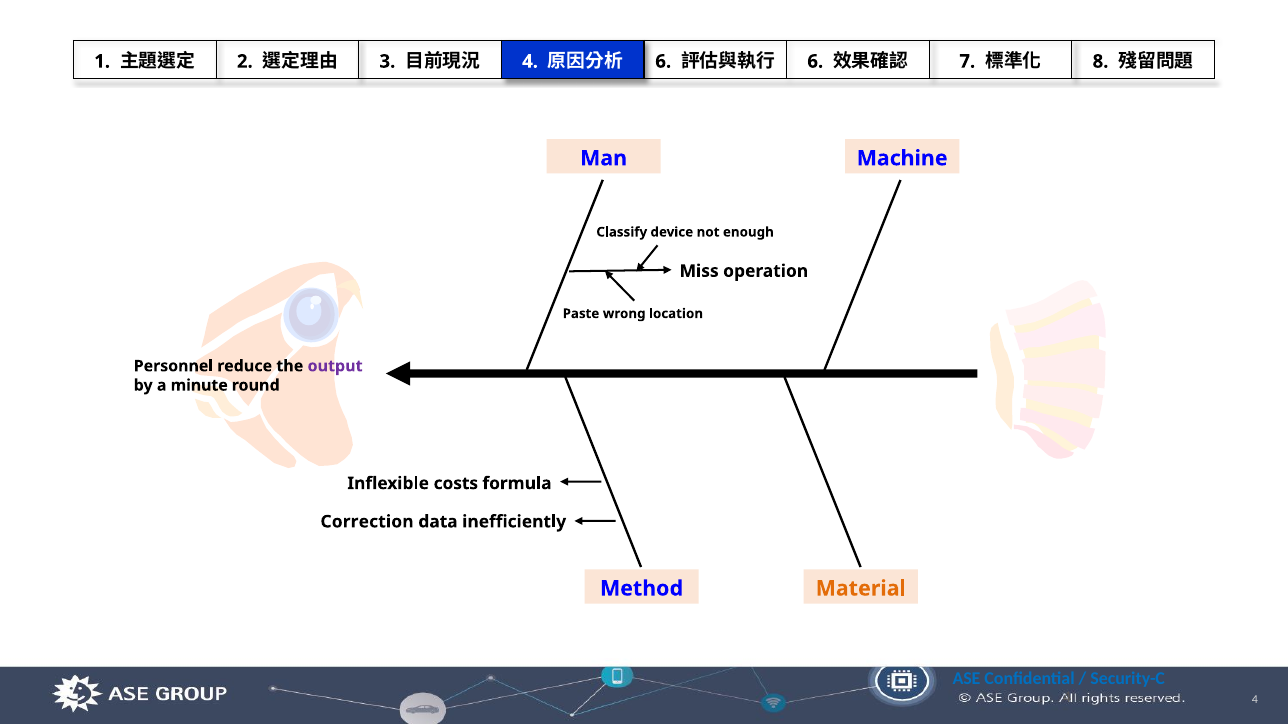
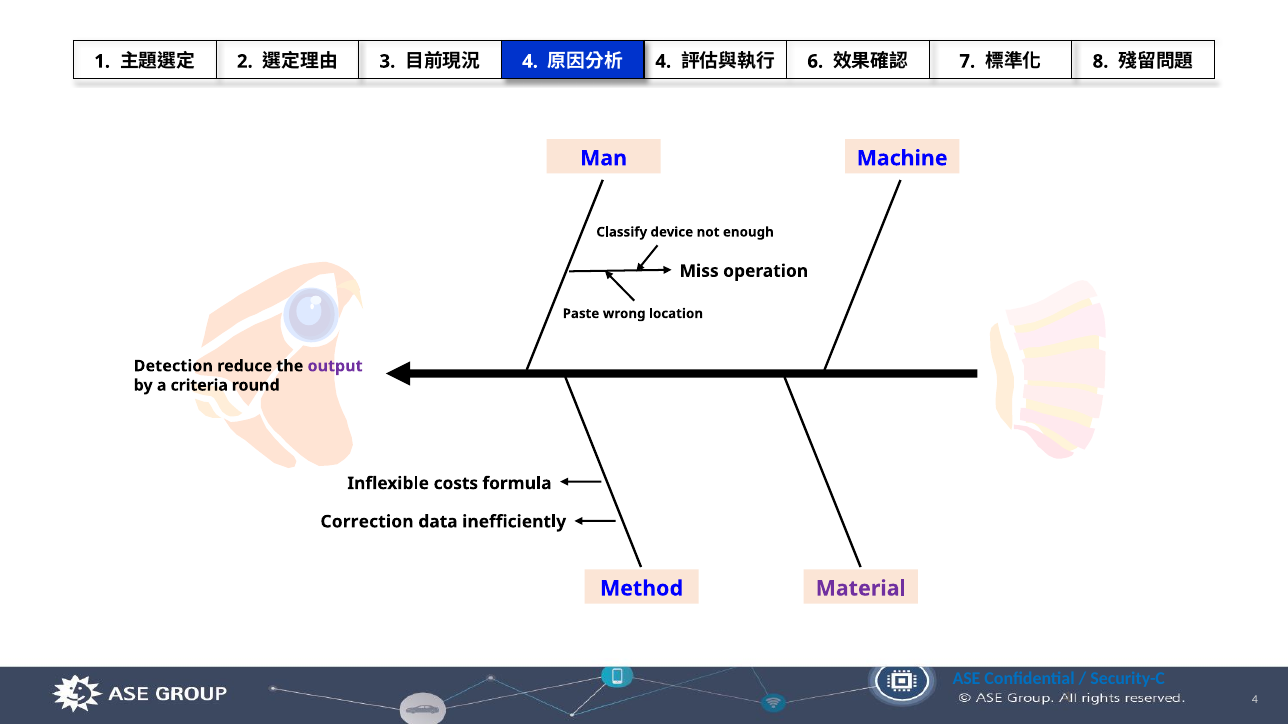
6: 6 -> 4 (663, 61)
Personnel: Personnel -> Detection (173, 366)
minute: minute -> criteria (199, 386)
Material colour: orange -> purple (861, 589)
